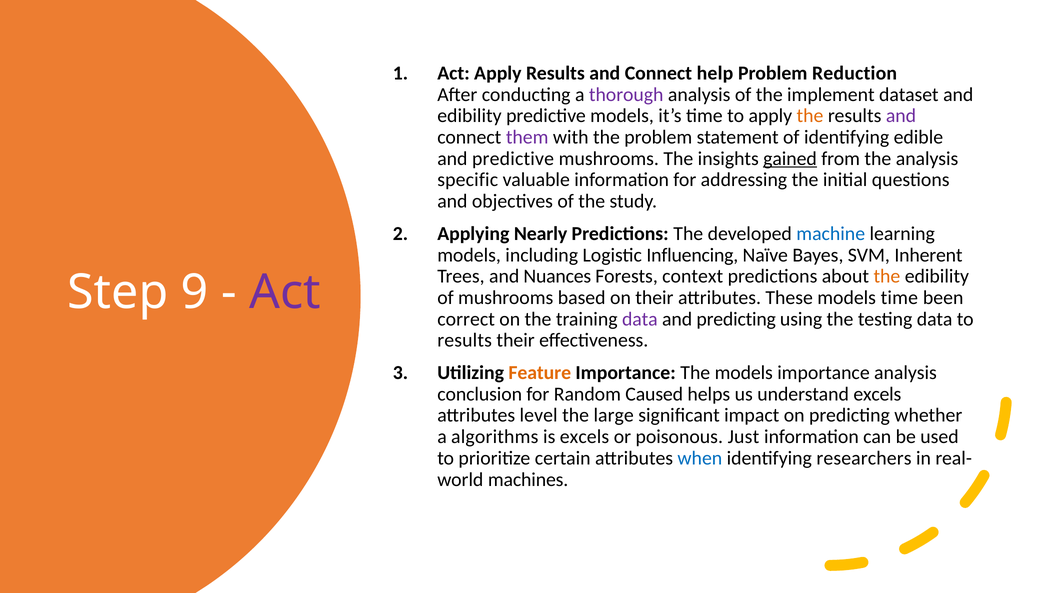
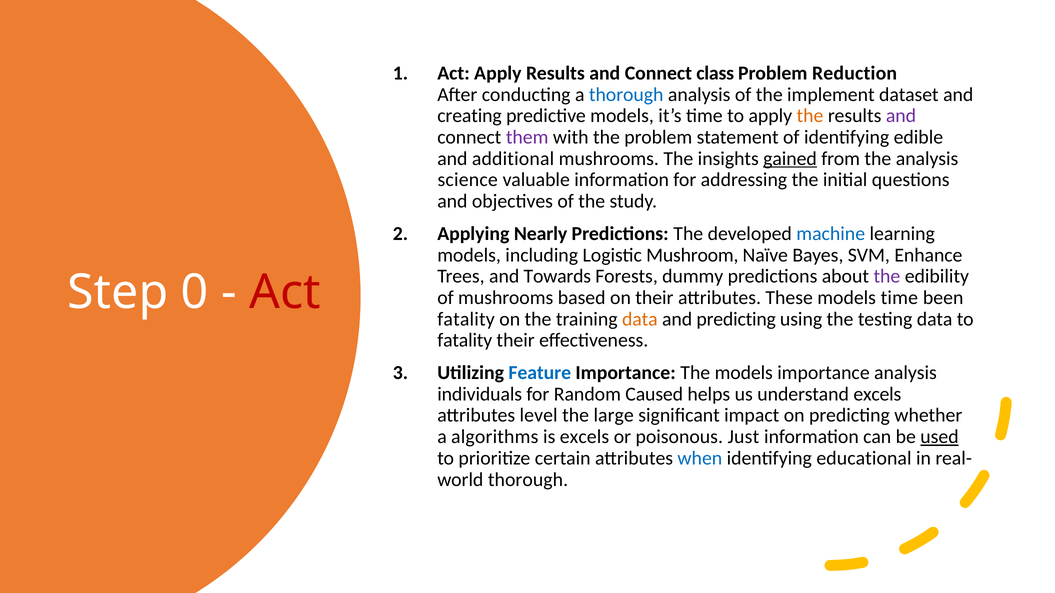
help: help -> class (715, 73)
thorough colour: purple -> blue (626, 95)
edibility: edibility -> creating (470, 116)
and predictive: predictive -> additional (513, 159)
specific: specific -> science (468, 180)
Influencing: Influencing -> Mushroom (692, 255)
Inherent: Inherent -> Enhance (928, 255)
Nuances: Nuances -> Towards (557, 277)
context: context -> dummy (693, 277)
the colour: orange -> purple (887, 277)
9: 9 -> 0 (195, 293)
Act colour: purple -> red (285, 293)
correct: correct -> fatality (466, 319)
data colour: purple -> orange (640, 319)
results: results -> fatality (465, 341)
Feature colour: orange -> blue (540, 373)
conclusion: conclusion -> individuals (480, 394)
used underline: none -> present (940, 437)
researchers: researchers -> educational (864, 458)
machines: machines -> thorough (528, 480)
